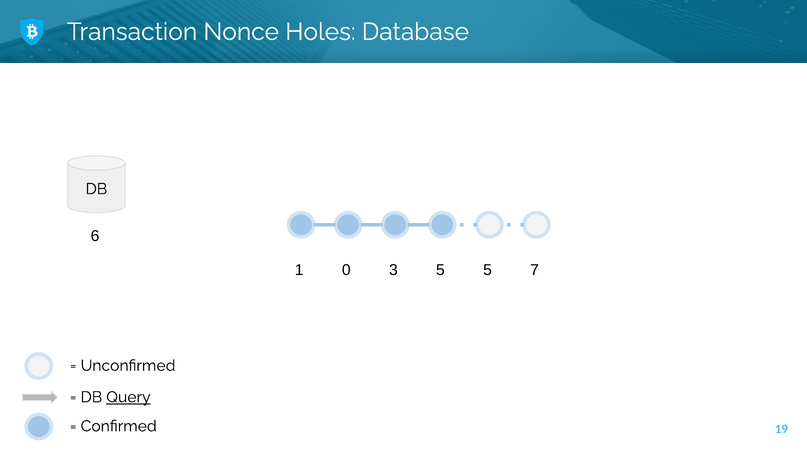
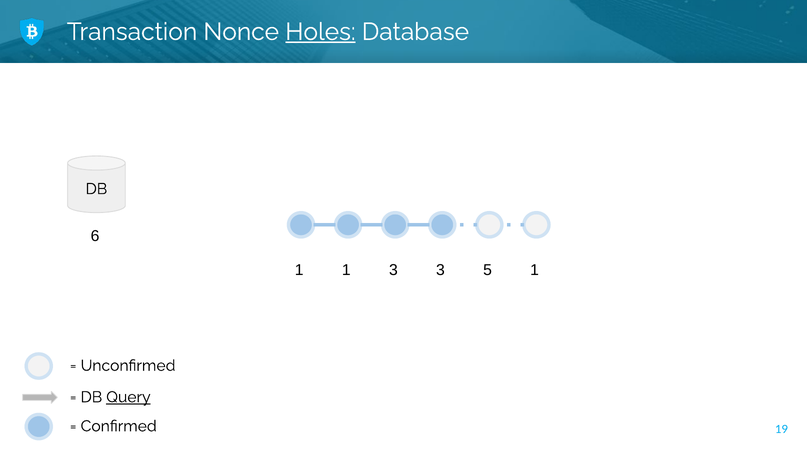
Holes underline: none -> present (320, 32)
1 0: 0 -> 1 (346, 270)
3 5: 5 -> 3 (440, 270)
5 7: 7 -> 1 (535, 270)
